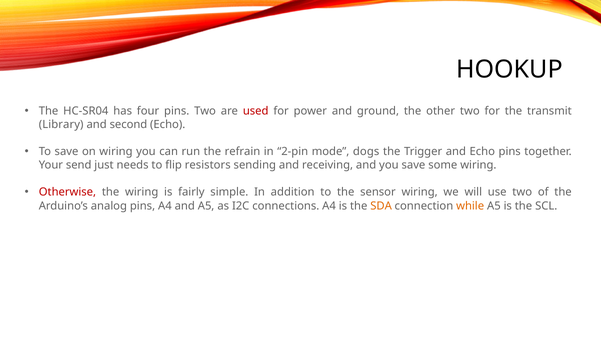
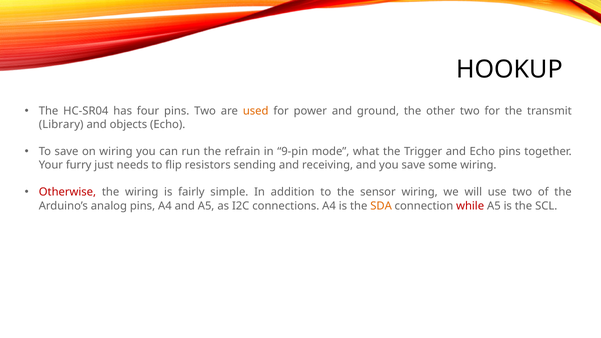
used colour: red -> orange (256, 111)
second: second -> objects (128, 125)
2-pin: 2-pin -> 9-pin (293, 152)
dogs: dogs -> what (366, 152)
send: send -> furry (79, 165)
while colour: orange -> red (470, 206)
